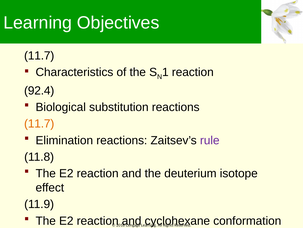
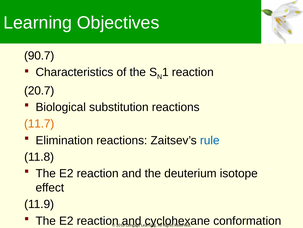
11.7: 11.7 -> 90.7 (39, 55)
92.4: 92.4 -> 20.7 (39, 90)
rule colour: purple -> blue (210, 140)
